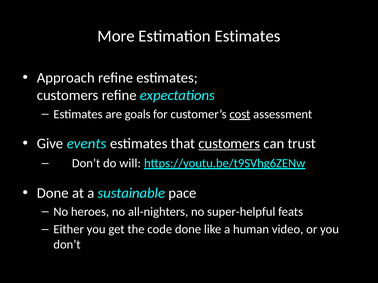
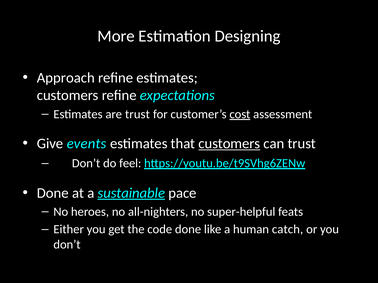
Estimation Estimates: Estimates -> Designing (248, 36)
are goals: goals -> trust (137, 114)
will: will -> feel (130, 164)
sustainable underline: none -> present (131, 193)
video: video -> catch (288, 230)
